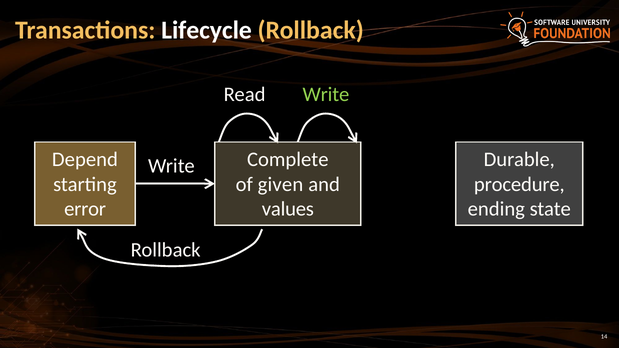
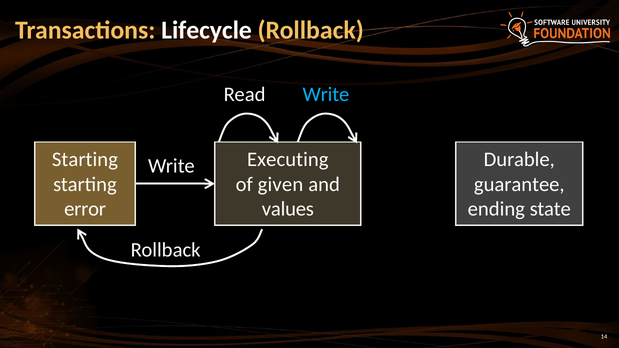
Write colour: light green -> light blue (326, 95)
Depend: Depend -> Starting (85, 160)
Complete: Complete -> Executing (288, 160)
procedure: procedure -> guarantee (519, 184)
